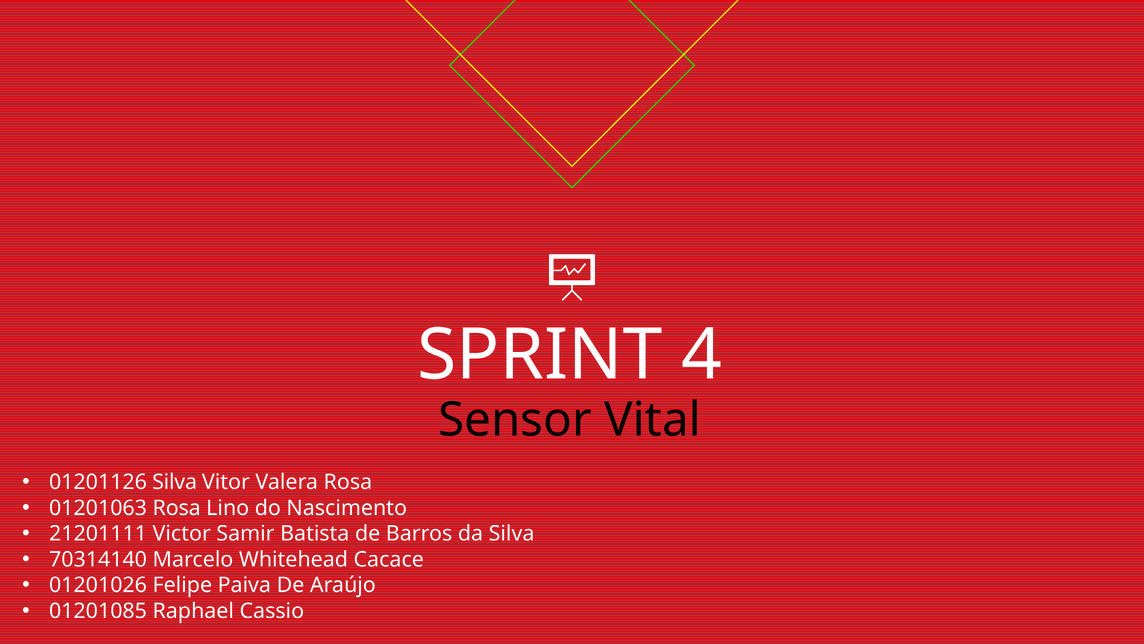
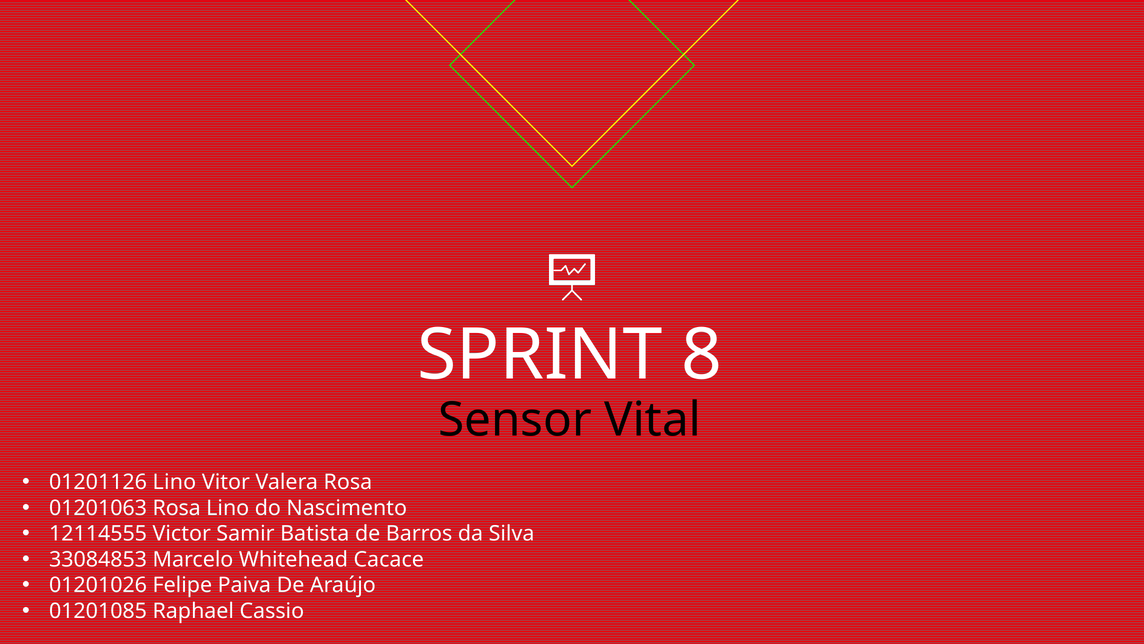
4: 4 -> 8 (702, 355)
01201126 Silva: Silva -> Lino (174, 482)
21201111: 21201111 -> 12114555 (98, 533)
70314140: 70314140 -> 33084853 (98, 559)
